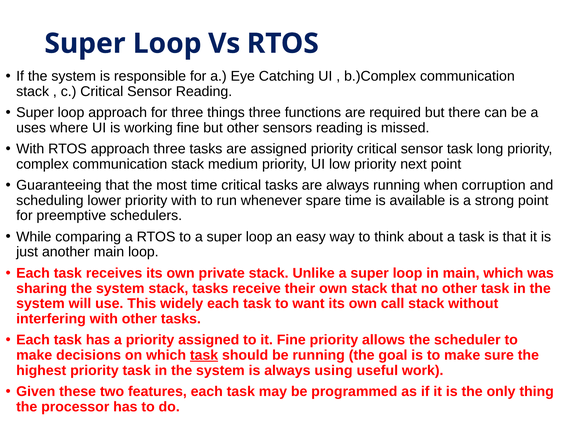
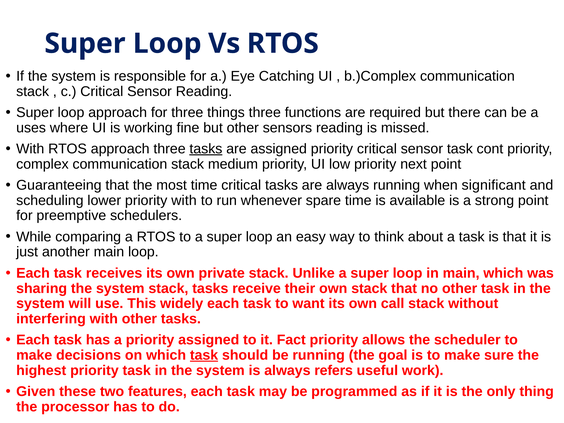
tasks underline: none -> present (206, 149)
long: long -> cont (490, 149)
corruption: corruption -> significant (494, 185)
it Fine: Fine -> Fact (291, 340)
using: using -> refers (334, 370)
